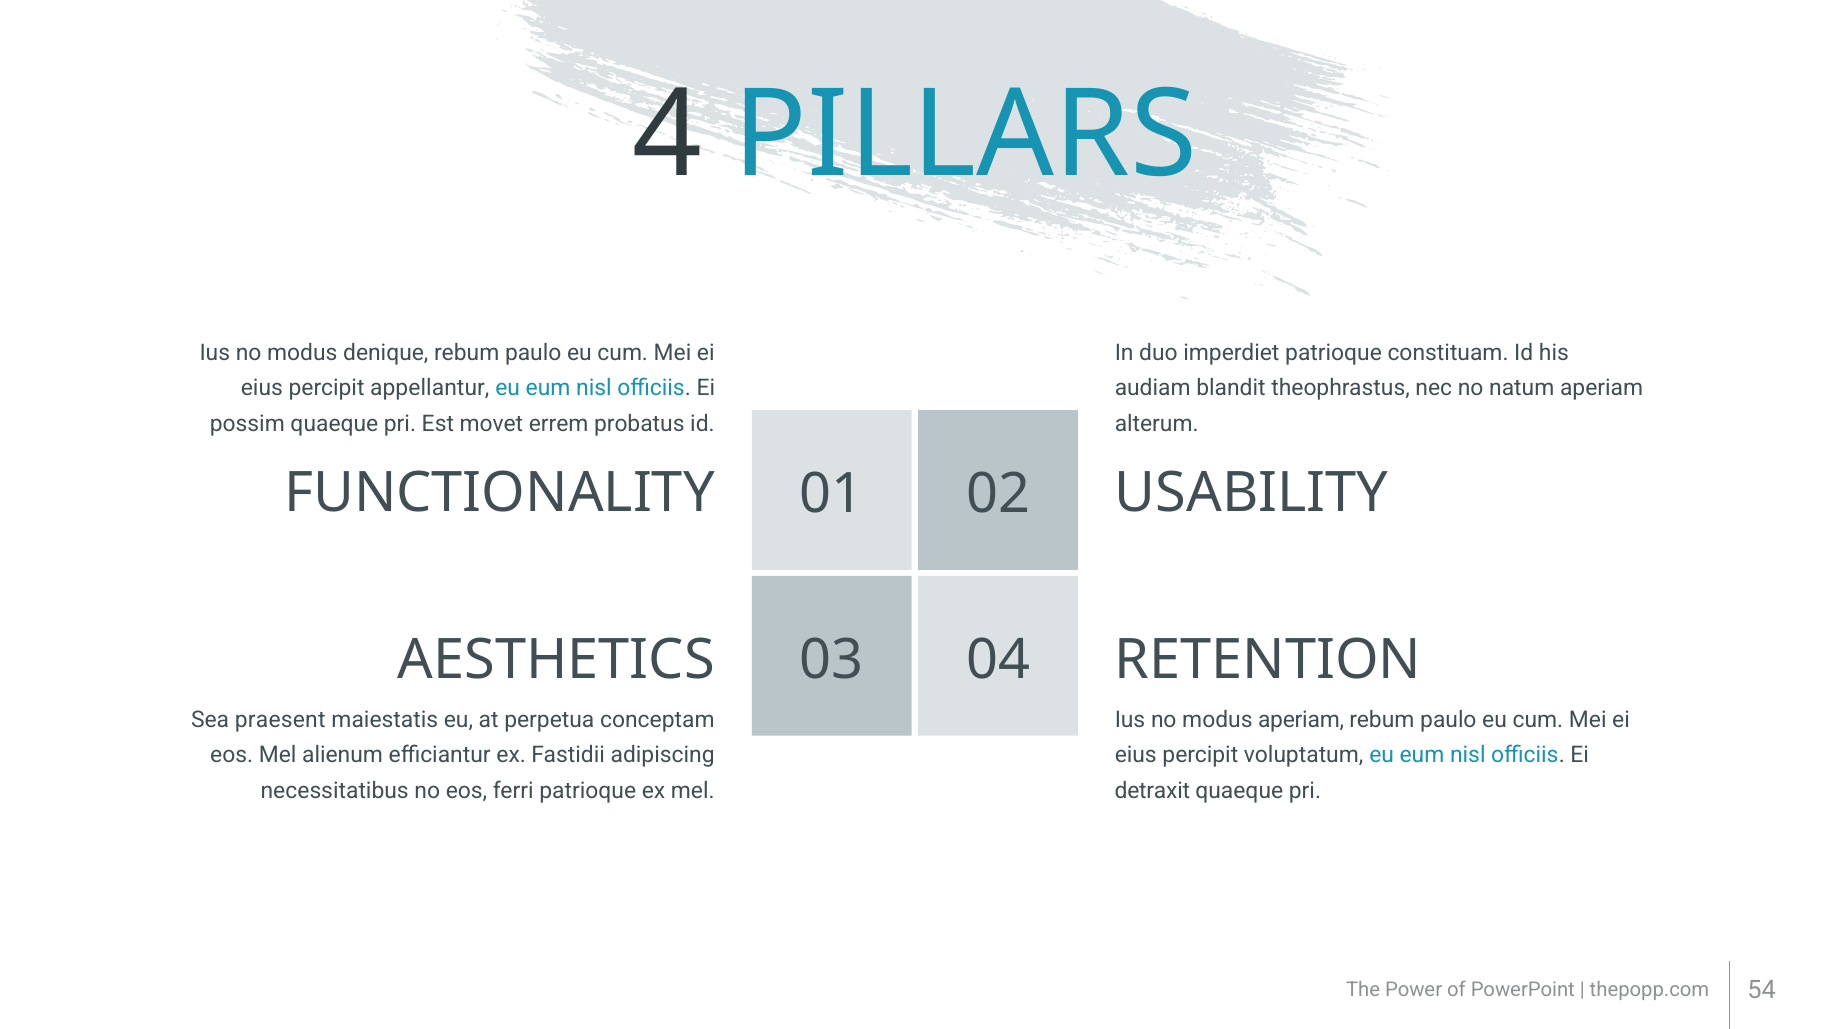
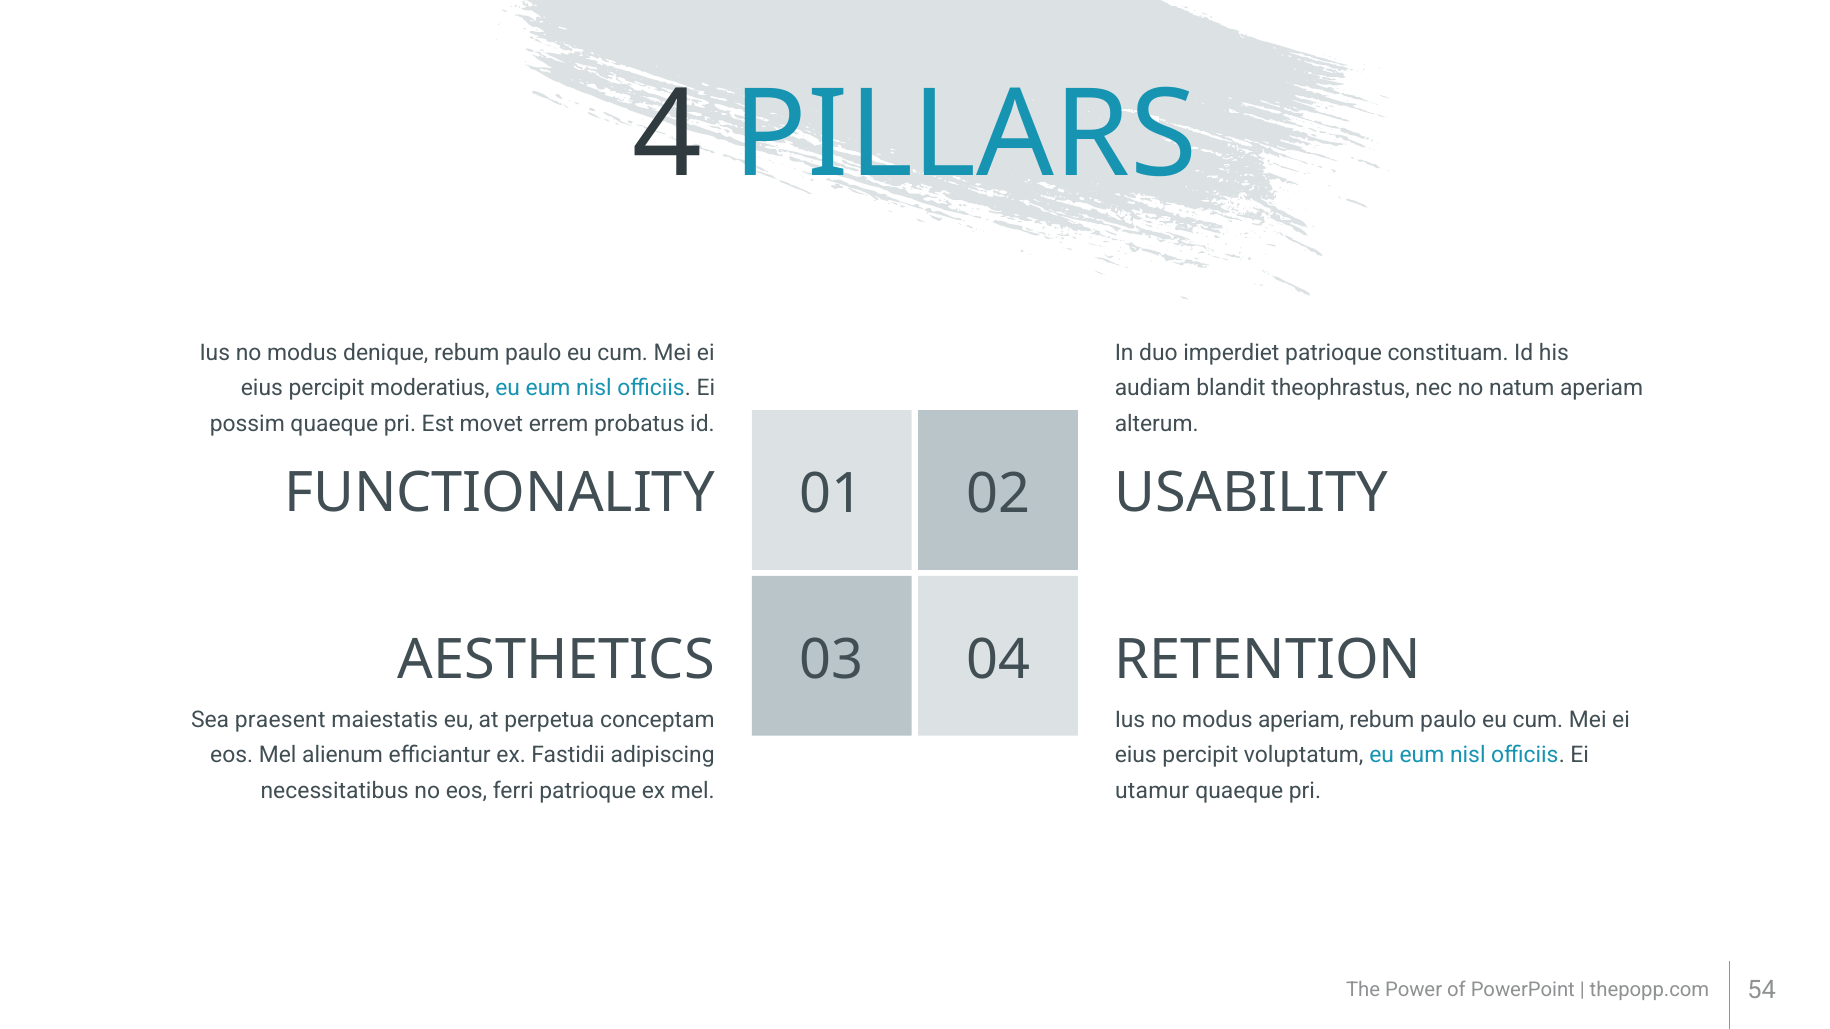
appellantur: appellantur -> moderatius (430, 388)
detraxit: detraxit -> utamur (1152, 791)
